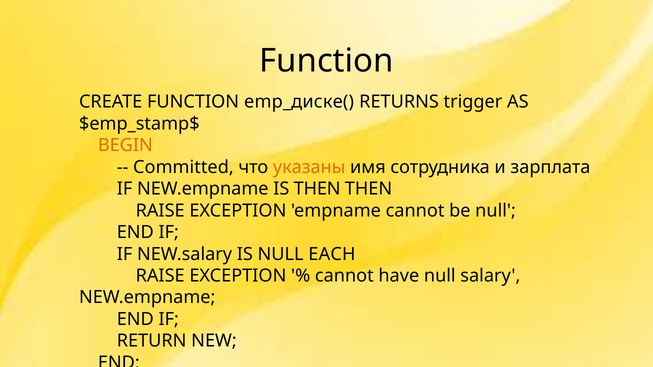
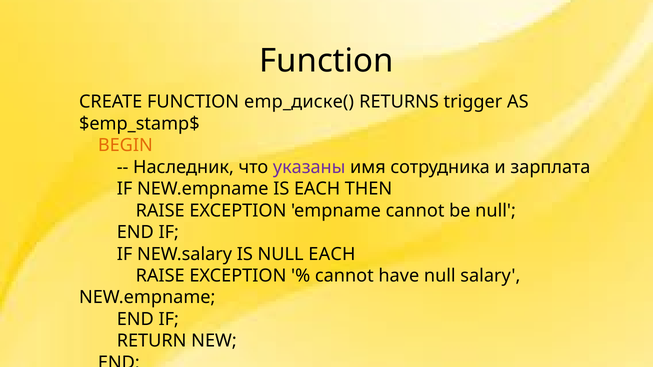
Committed: Committed -> Наследник (183, 167)
указаны colour: orange -> purple (309, 167)
IS THEN: THEN -> EACH (317, 189)
